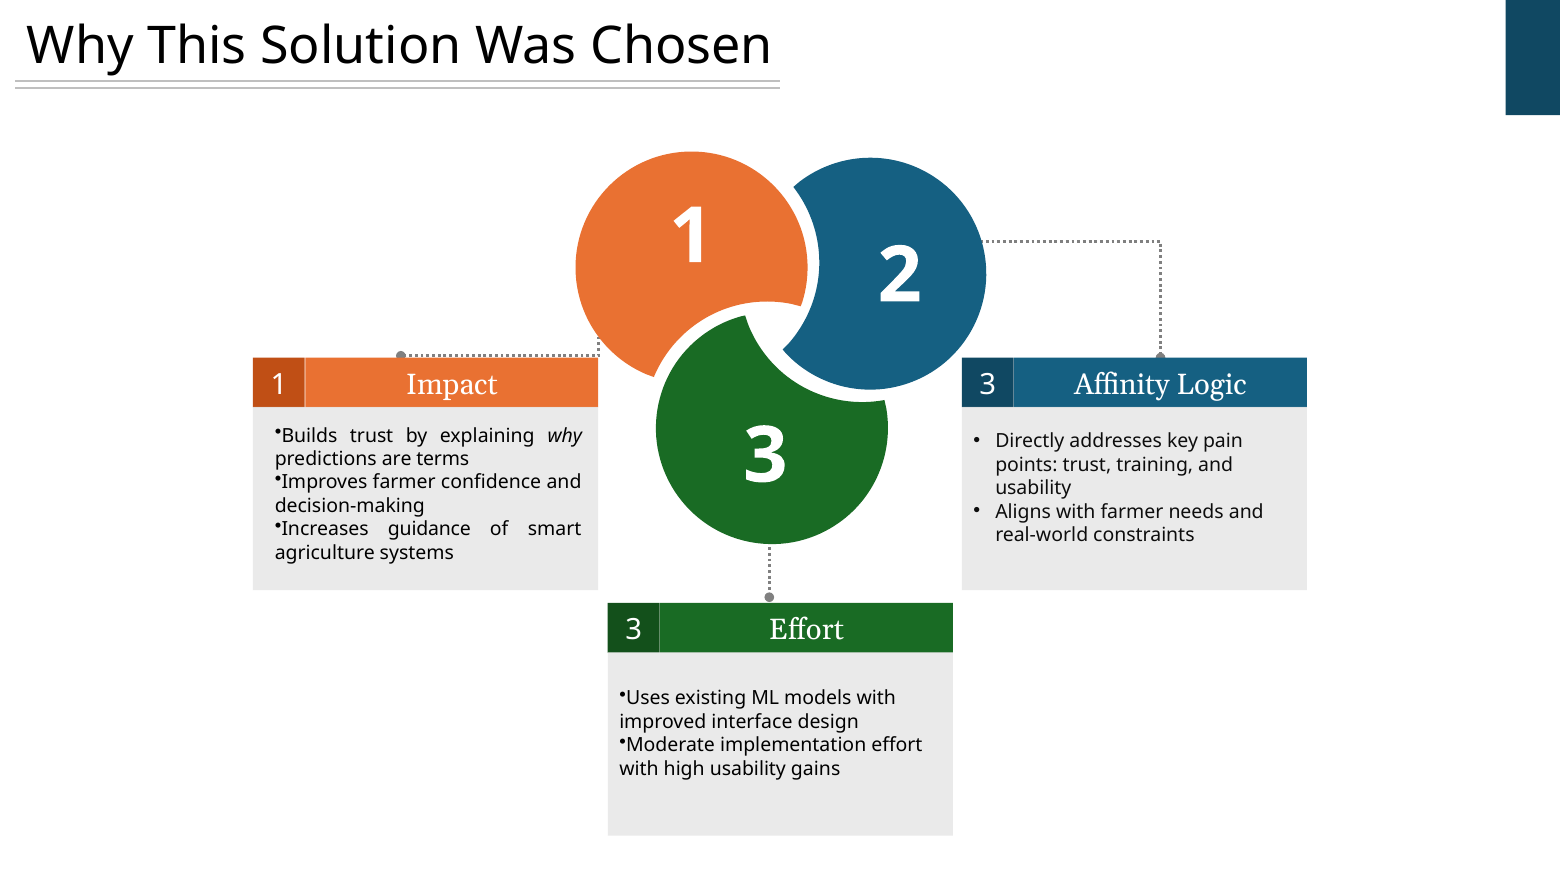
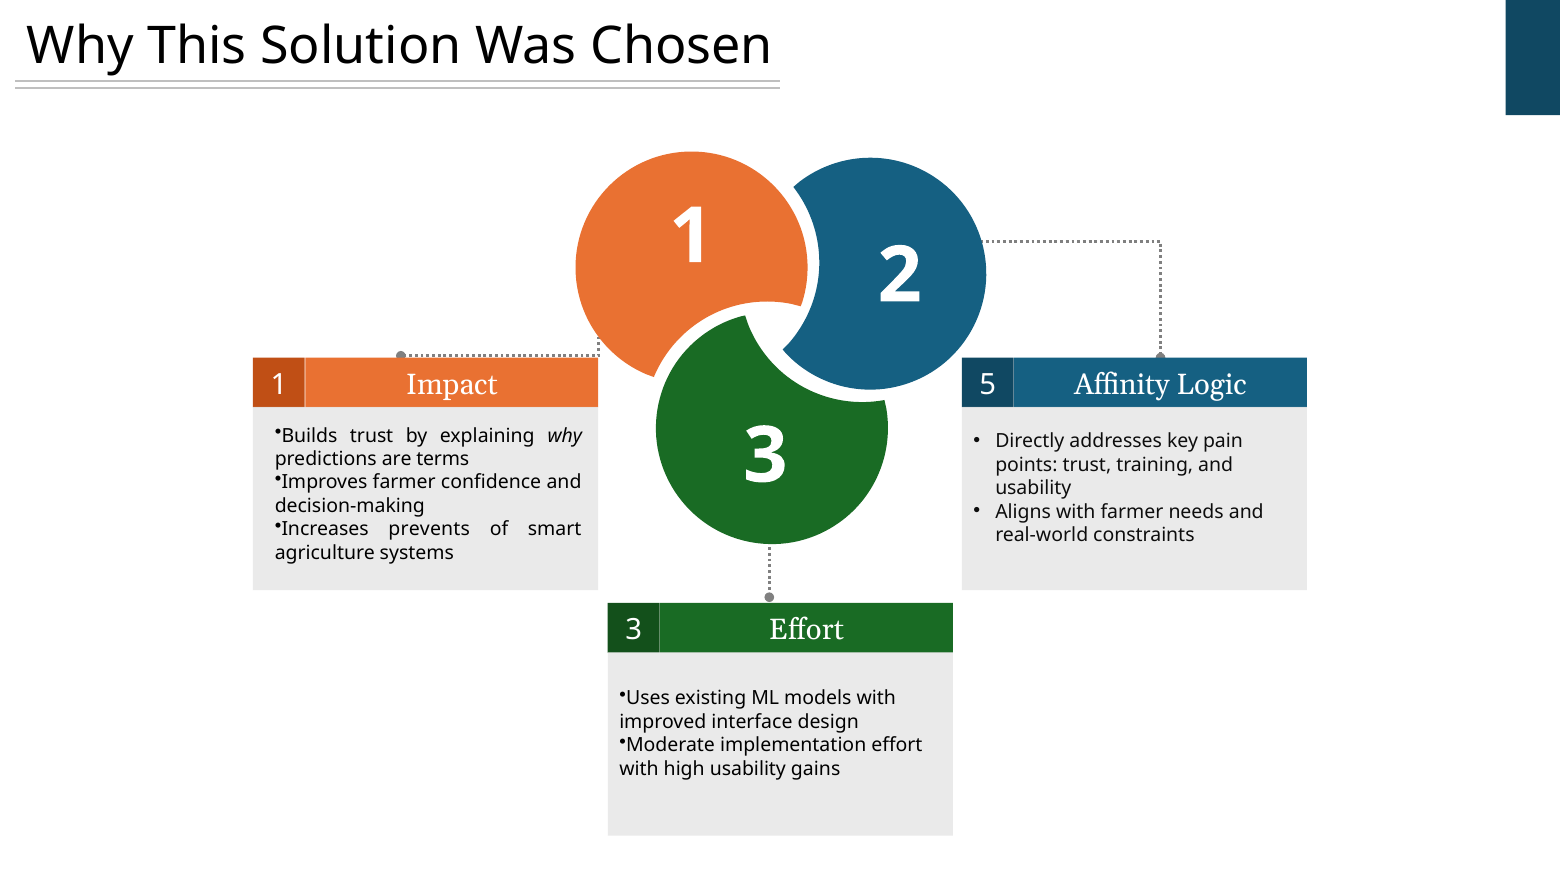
Impact 3: 3 -> 5 (988, 385)
guidance: guidance -> prevents (429, 530)
